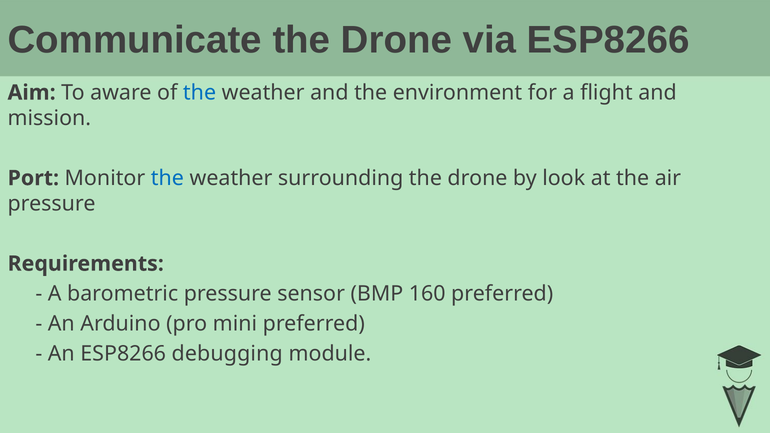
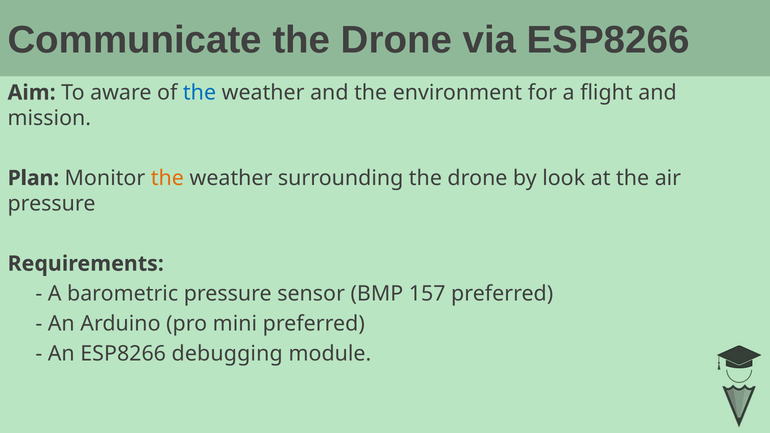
Port: Port -> Plan (33, 178)
the colour: blue -> orange (167, 178)
160: 160 -> 157 (427, 294)
